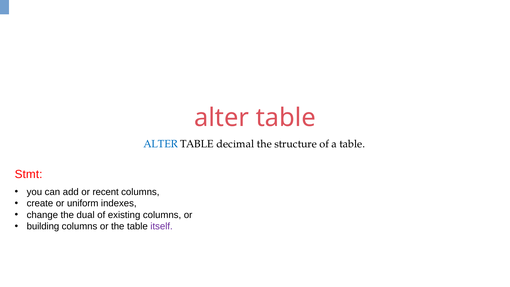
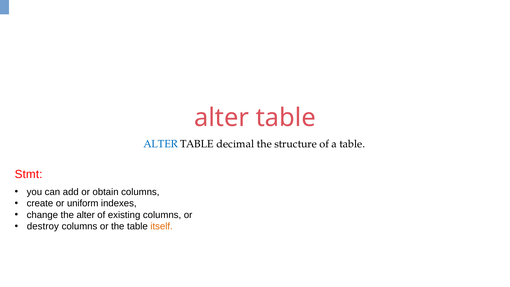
recent: recent -> obtain (106, 192)
the dual: dual -> alter (86, 215)
building: building -> destroy (43, 226)
itself colour: purple -> orange (162, 226)
